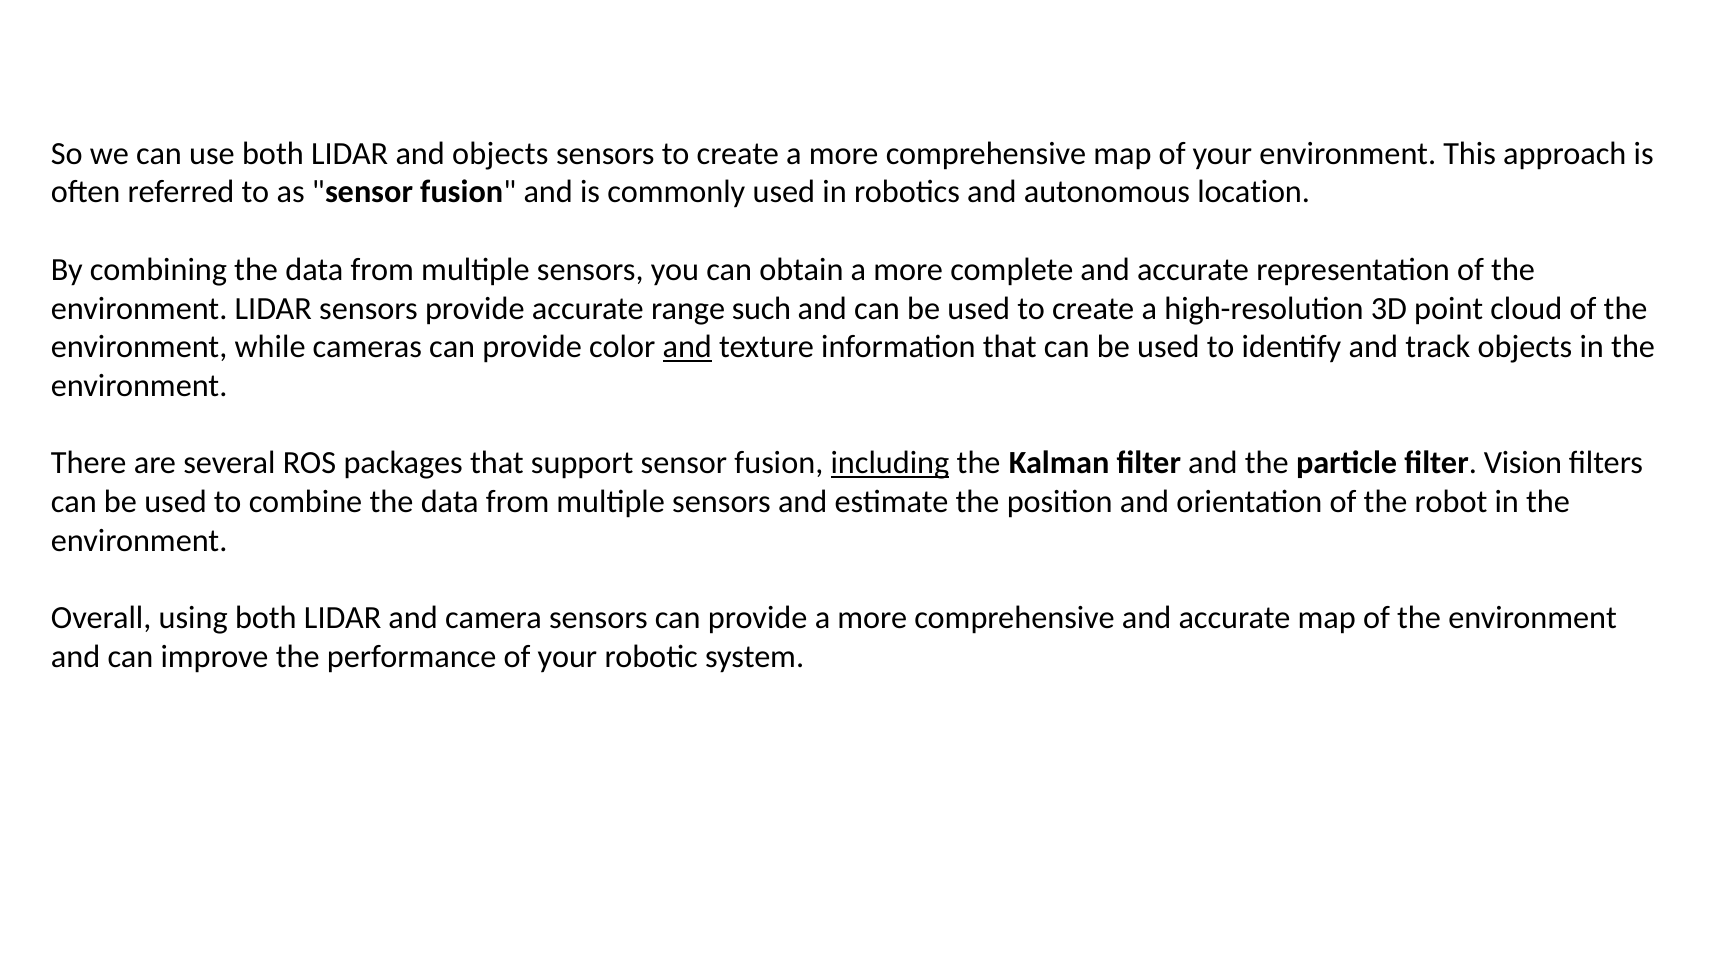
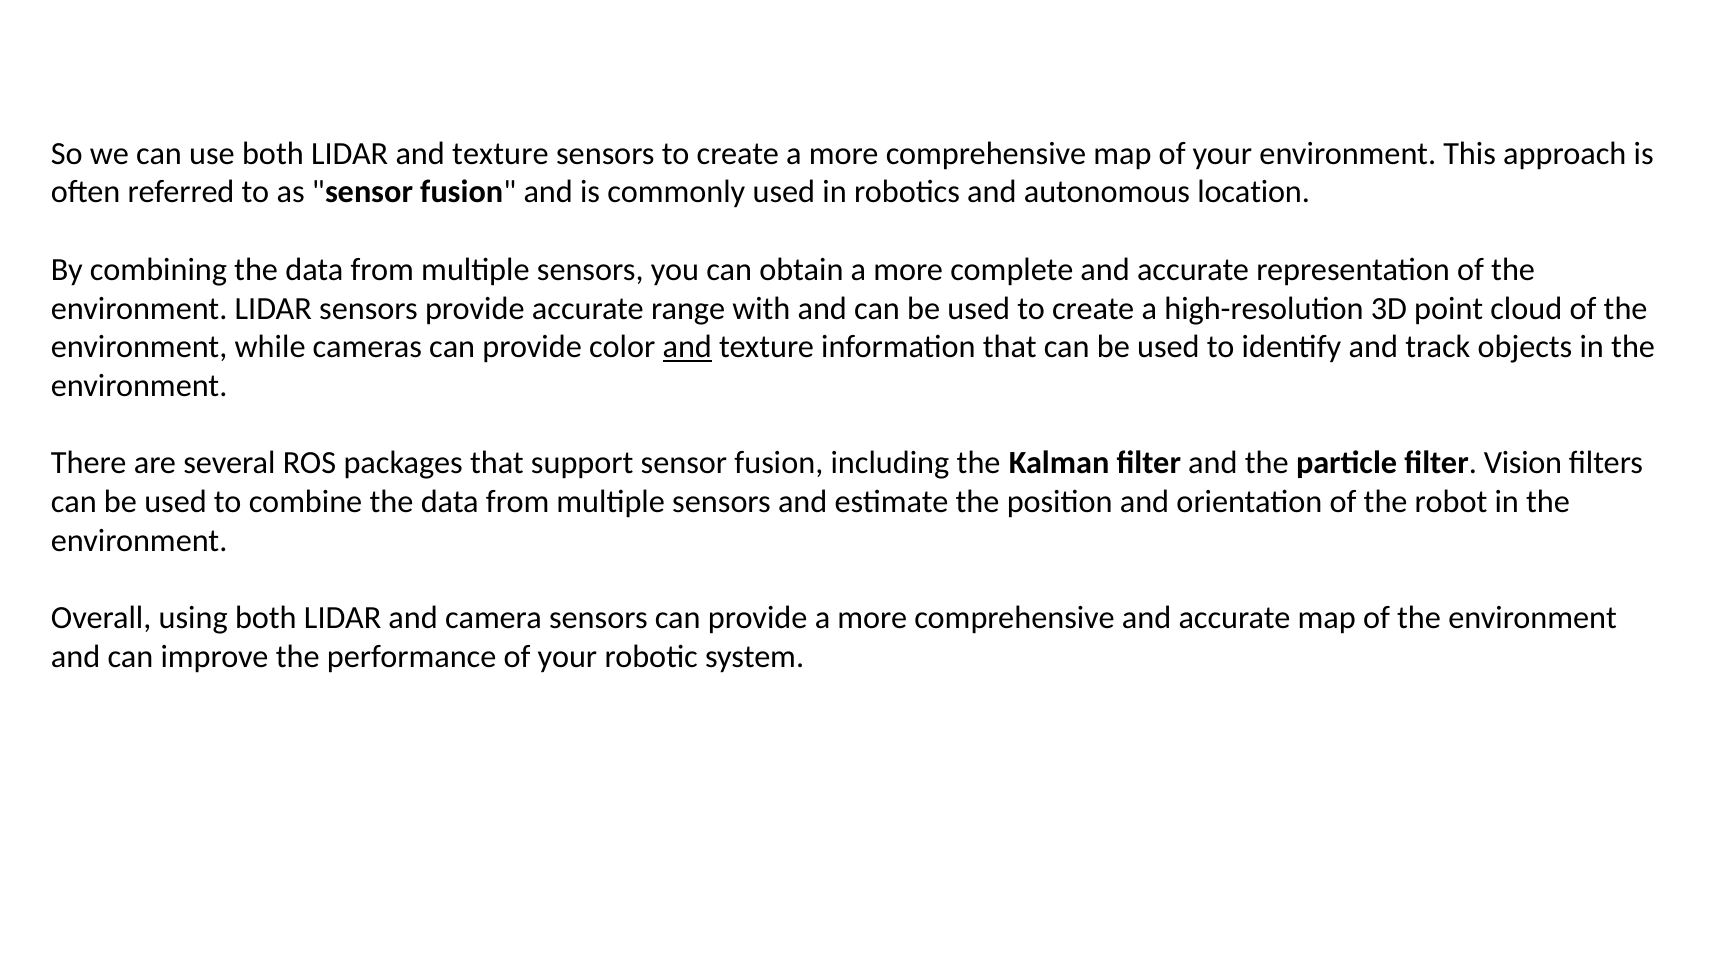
LIDAR and objects: objects -> texture (500, 154)
such: such -> with (761, 309)
including underline: present -> none (890, 464)
